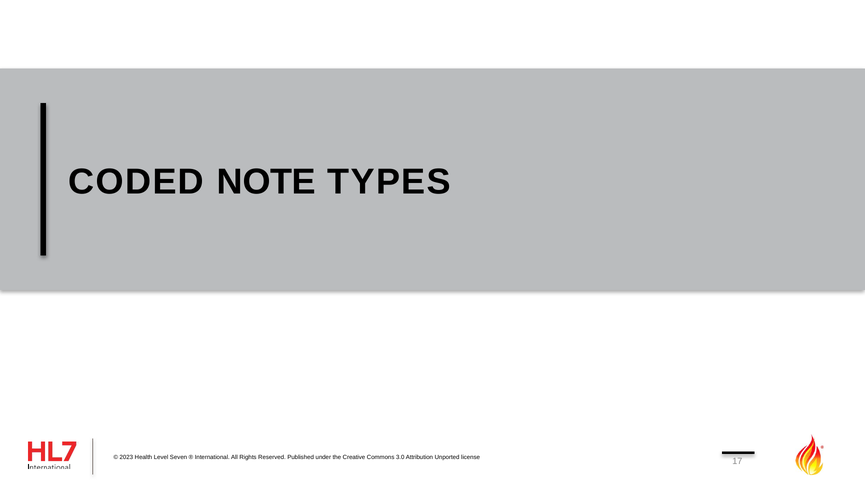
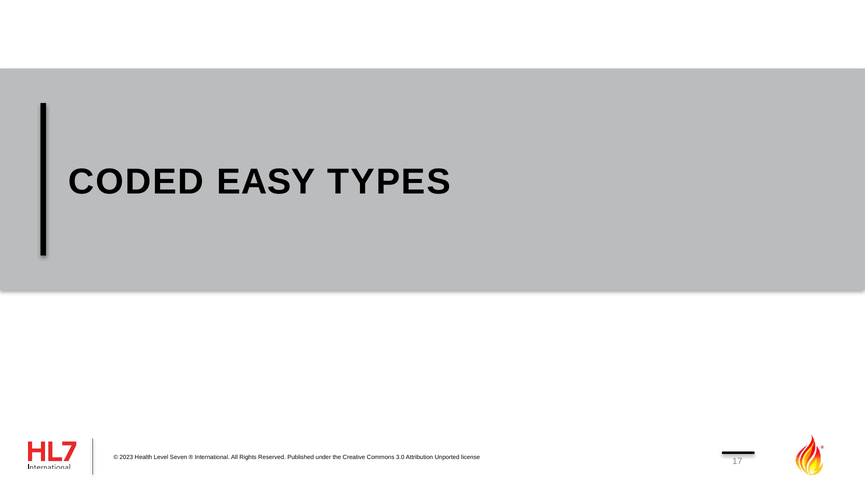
NOTE: NOTE -> EASY (266, 182)
